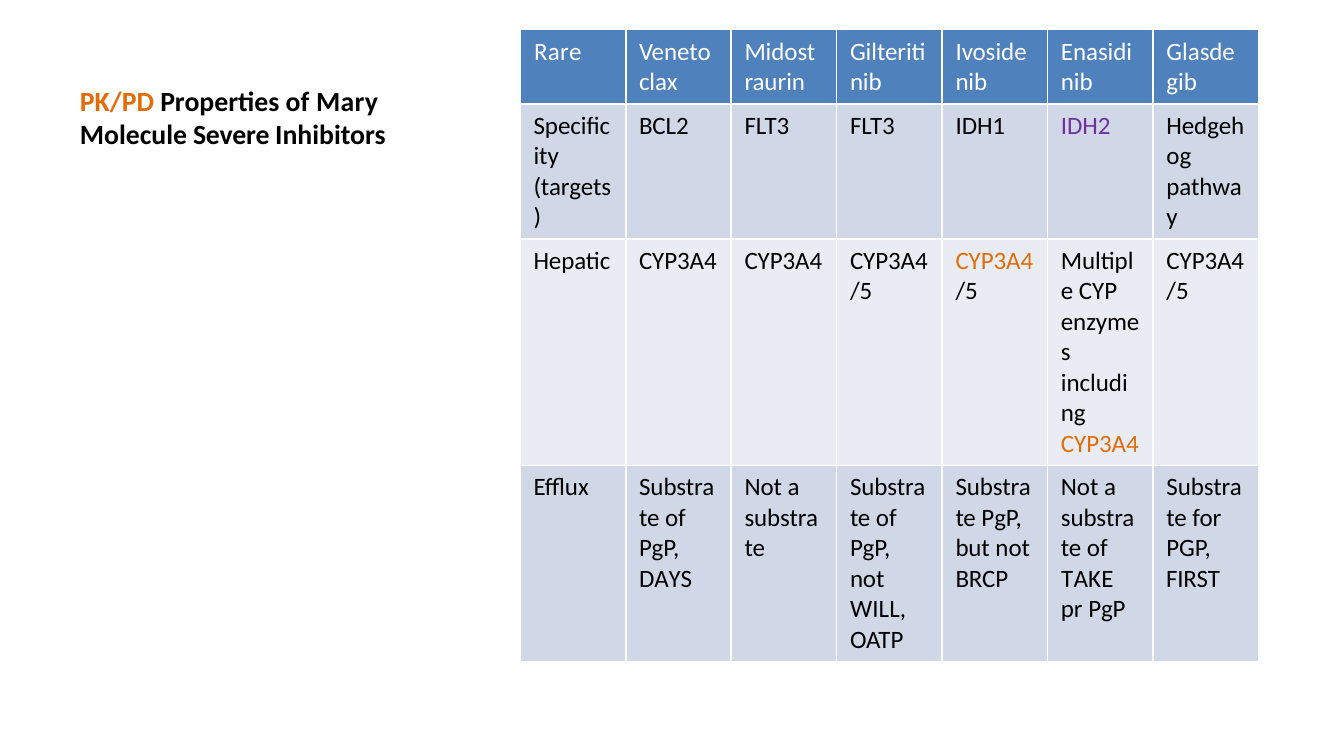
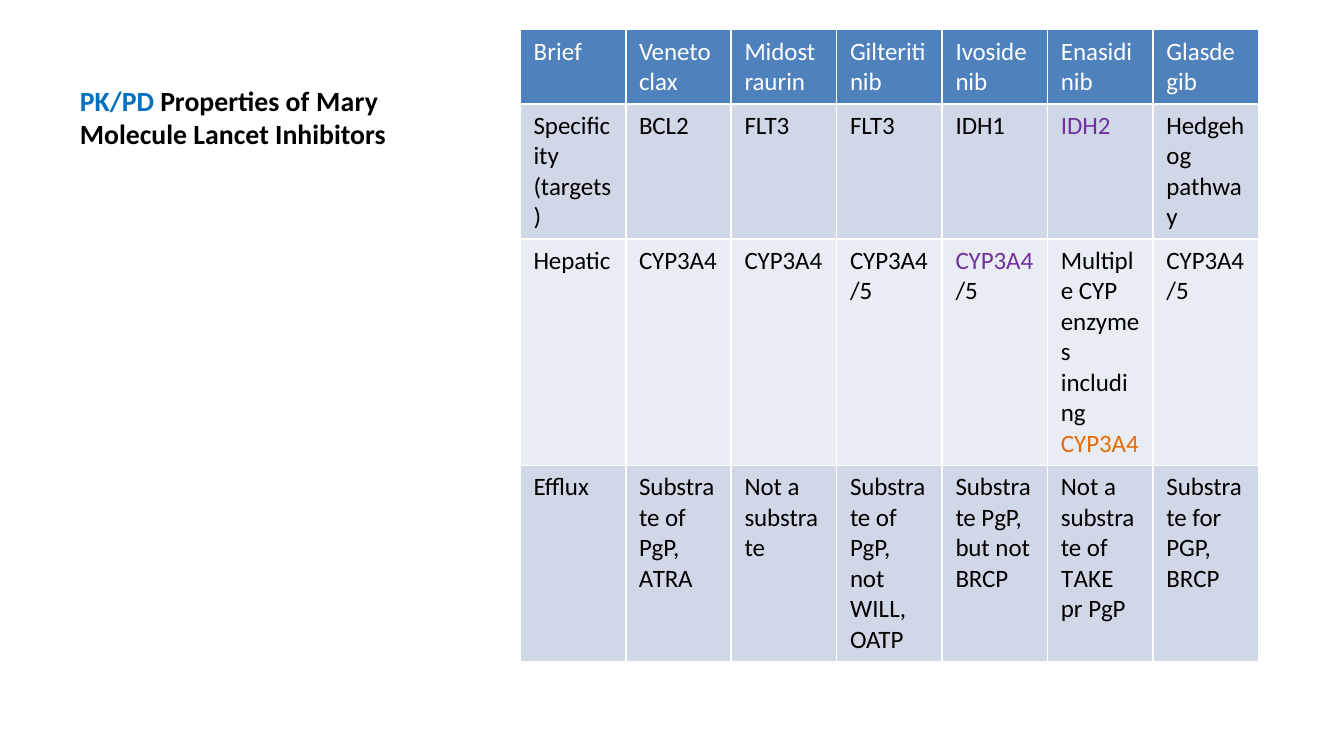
Rare: Rare -> Brief (558, 52)
PK/PD colour: orange -> blue (117, 102)
Severe: Severe -> Lancet (231, 135)
CYP3A4 colour: orange -> purple (994, 261)
DAYS: DAYS -> ATRA (666, 579)
FIRST: FIRST -> BRCP (1193, 579)
